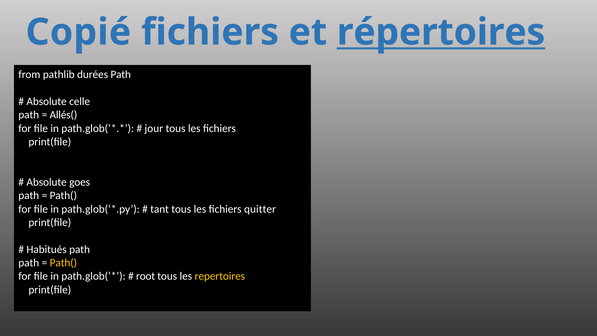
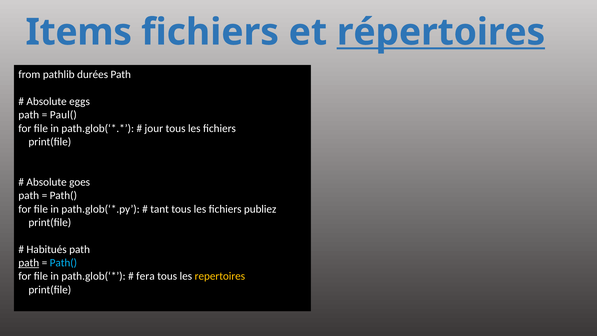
Copié: Copié -> Items (79, 32)
celle: celle -> eggs (80, 101)
Allés(: Allés( -> Paul( (63, 115)
quitter: quitter -> publiez (260, 209)
path underline: none -> present (29, 263)
Path( colour: yellow -> light blue (63, 263)
root: root -> fera (145, 276)
